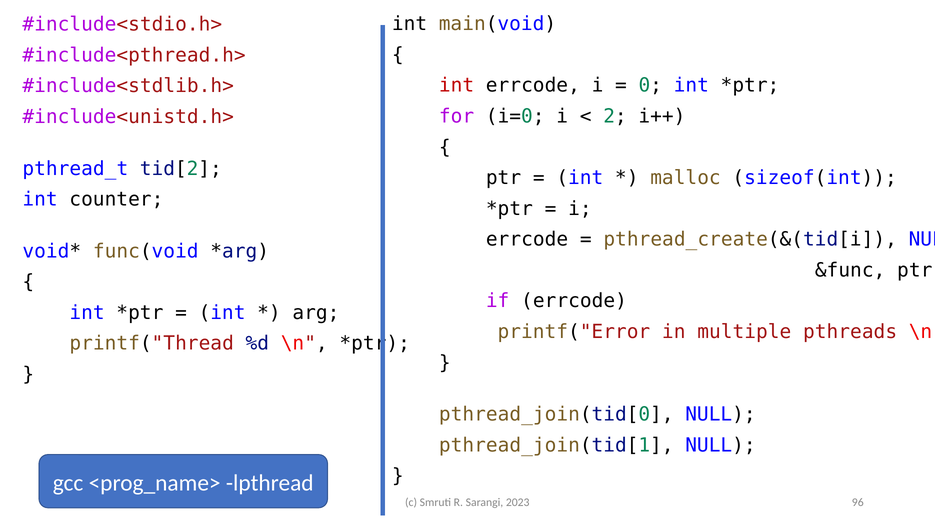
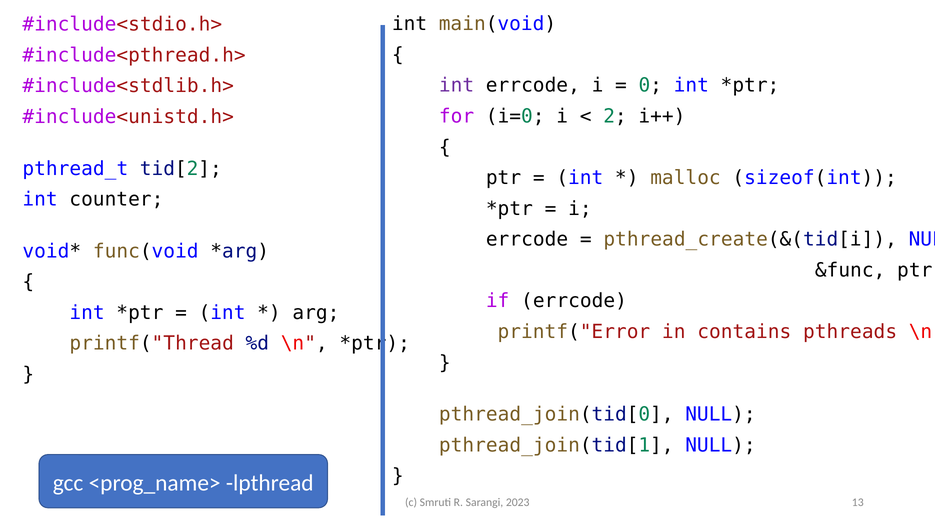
int colour: red -> purple (457, 86)
multiple: multiple -> contains (744, 332)
96: 96 -> 13 (858, 502)
